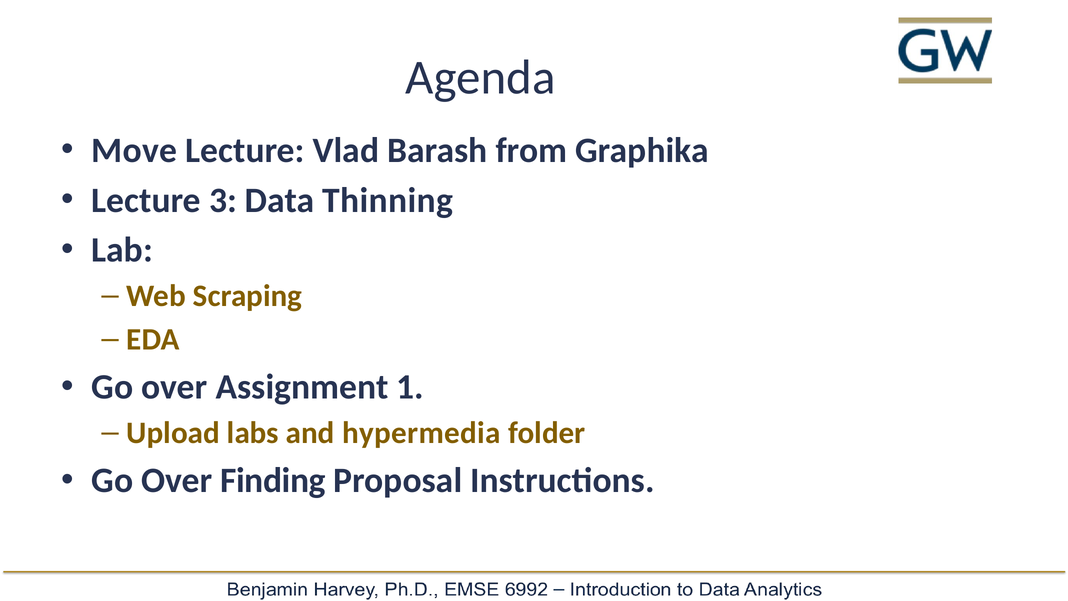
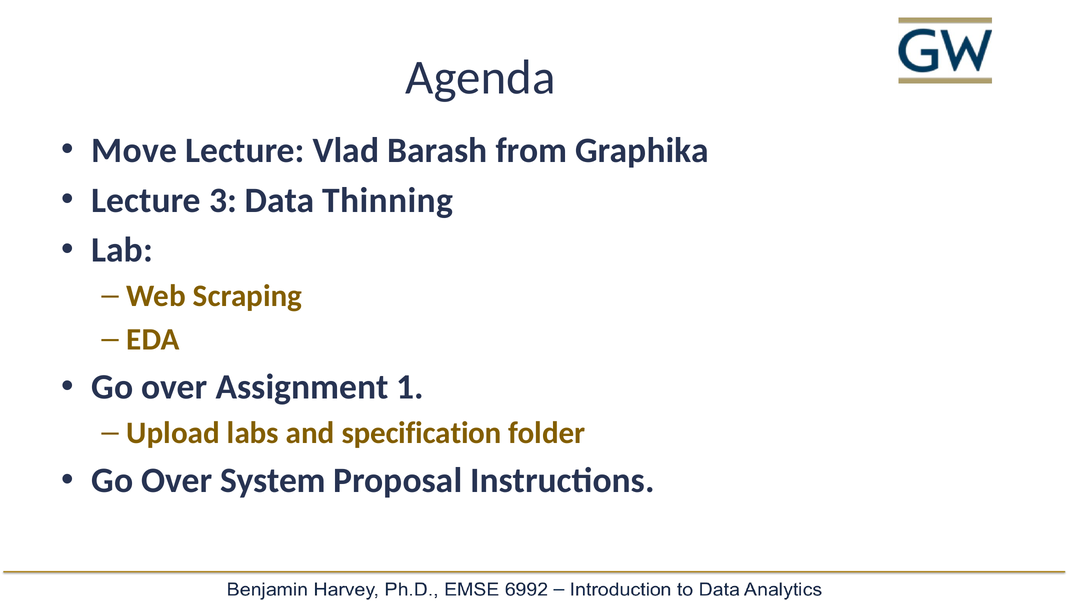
hypermedia: hypermedia -> specification (422, 433)
Finding: Finding -> System (273, 480)
